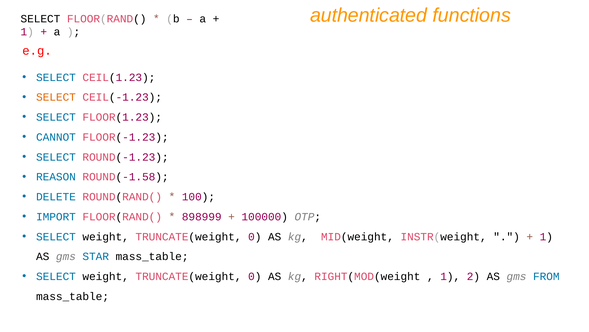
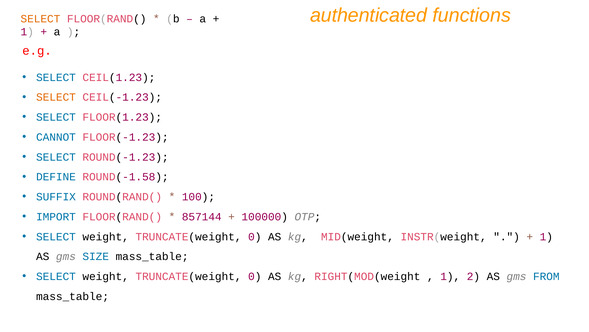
SELECT colour: black -> orange (40, 19)
REASON: REASON -> DEFINE (56, 177)
DELETE: DELETE -> SUFFIX (56, 196)
898999: 898999 -> 857144 (202, 216)
STAR: STAR -> SIZE (96, 256)
